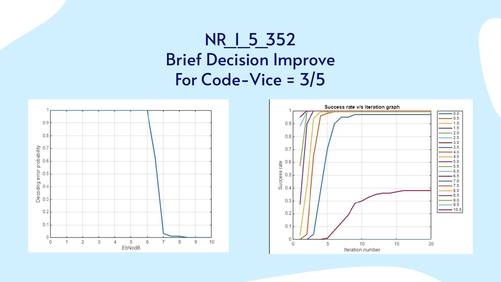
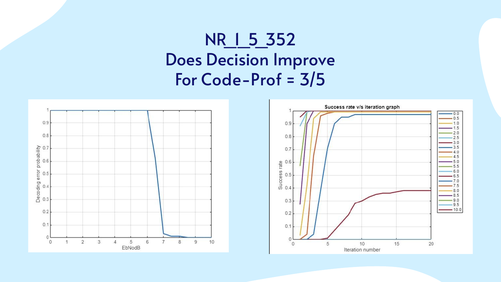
Brief: Brief -> Does (184, 60)
Code-Vice: Code-Vice -> Code-Prof (242, 80)
